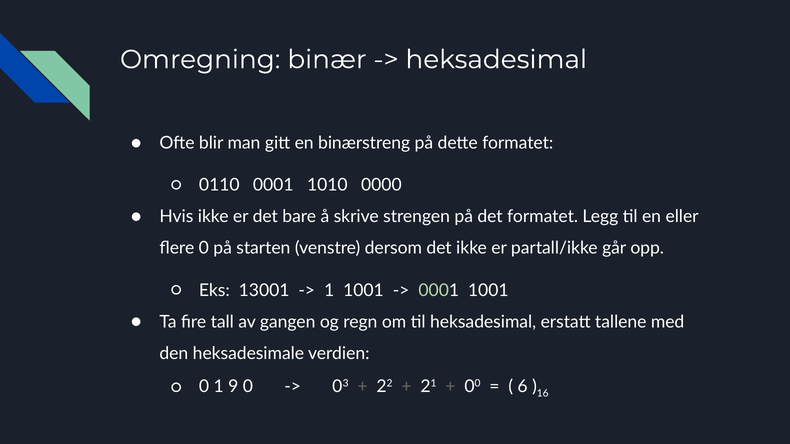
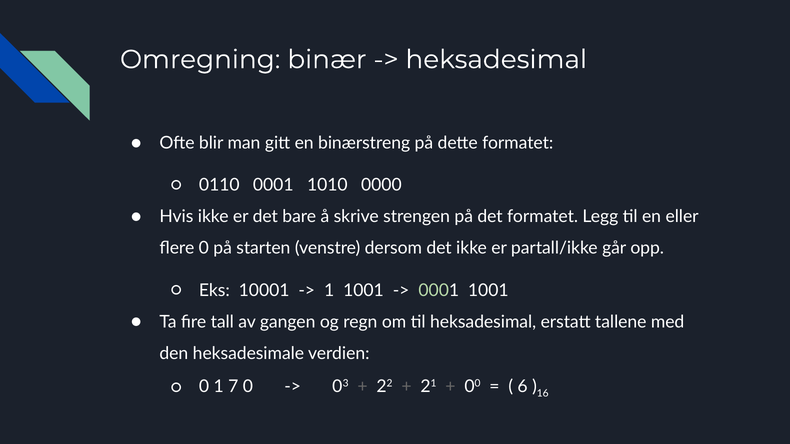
13001: 13001 -> 10001 (264, 291)
9: 9 -> 7 (233, 387)
